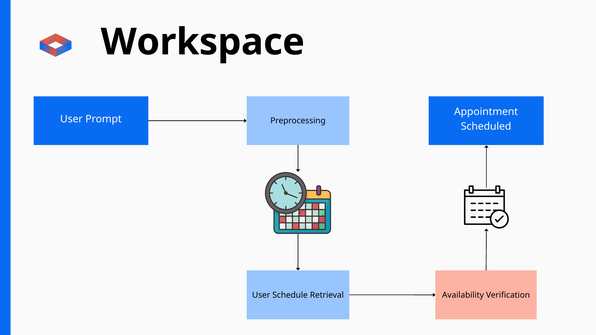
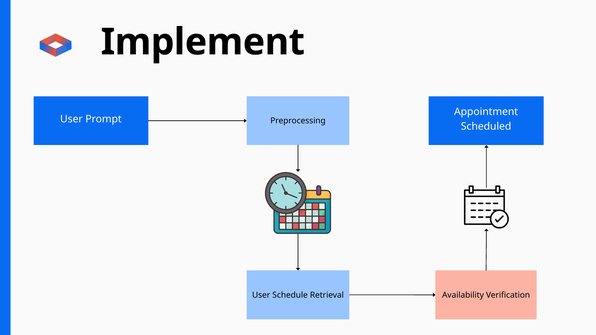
Workspace: Workspace -> Implement (203, 42)
